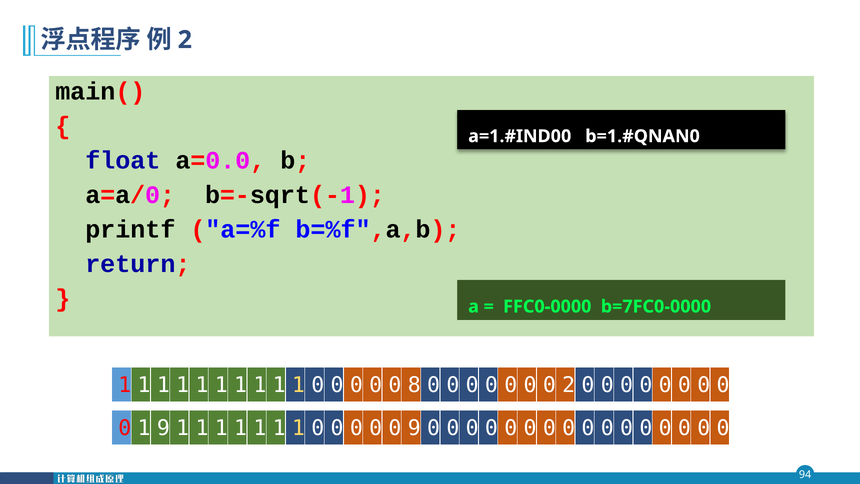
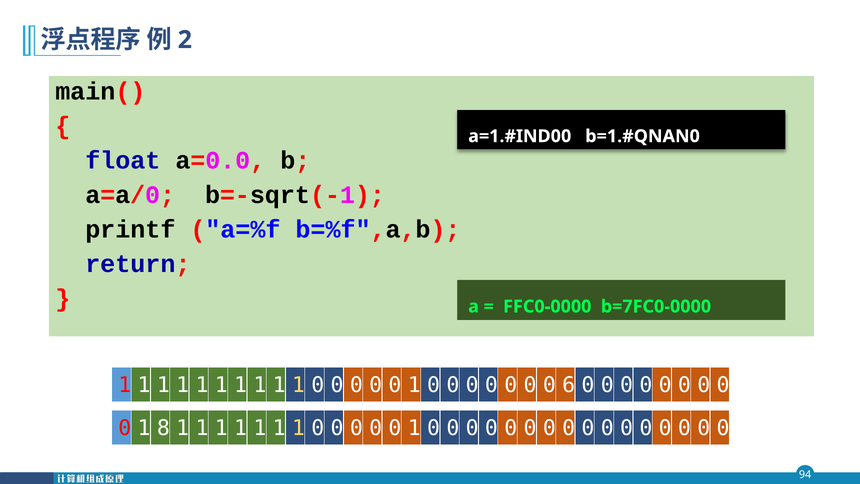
8: 8 -> 1 (414, 385)
0 2: 2 -> 6 (569, 385)
1 9: 9 -> 8 (163, 428)
9: 9 -> 1 (414, 428)
